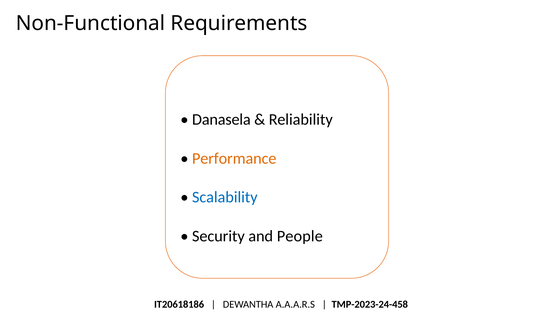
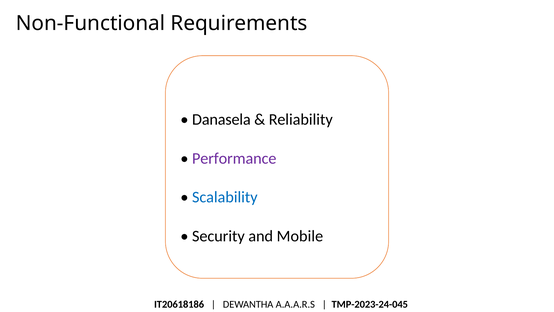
Performance colour: orange -> purple (234, 158)
People: People -> Mobile (300, 236)
TMP-2023-24-458: TMP-2023-24-458 -> TMP-2023-24-045 (370, 304)
